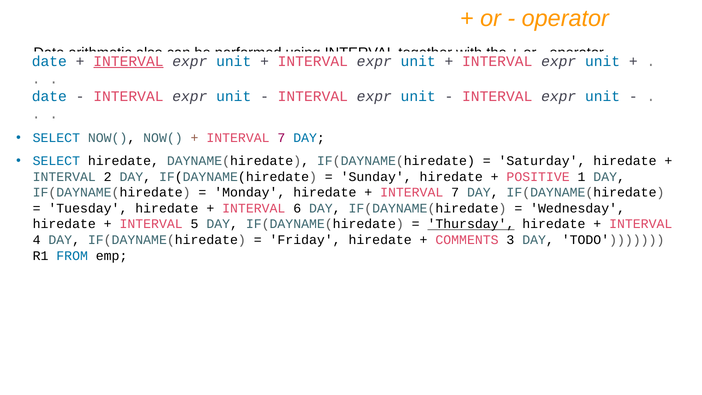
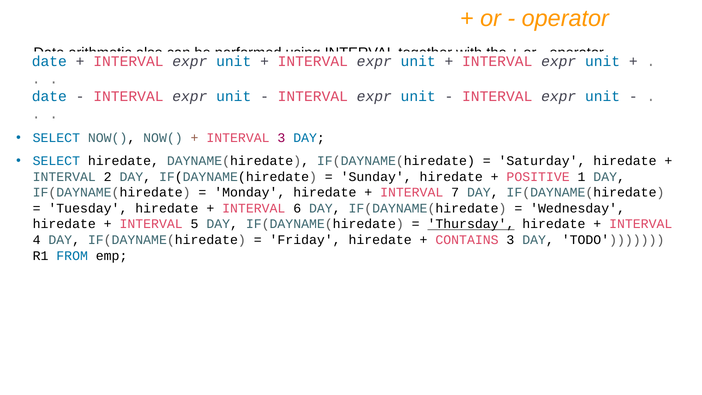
INTERVAL underline: present -> none (128, 61)
7: 7 -> 3 (281, 138)
COMMENTS: COMMENTS -> CONTAINS (467, 240)
